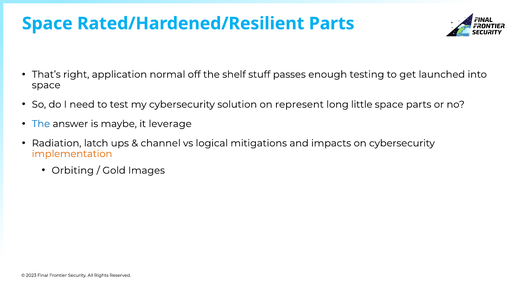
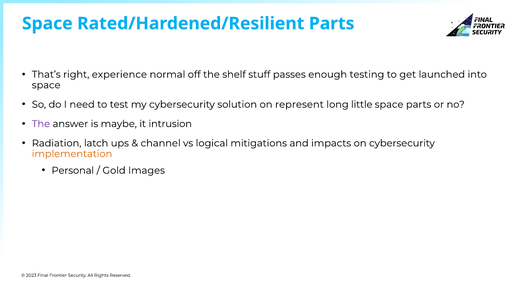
application: application -> experience (119, 75)
The colour: blue -> purple (41, 124)
leverage: leverage -> intrusion (170, 124)
Orbiting: Orbiting -> Personal (73, 171)
